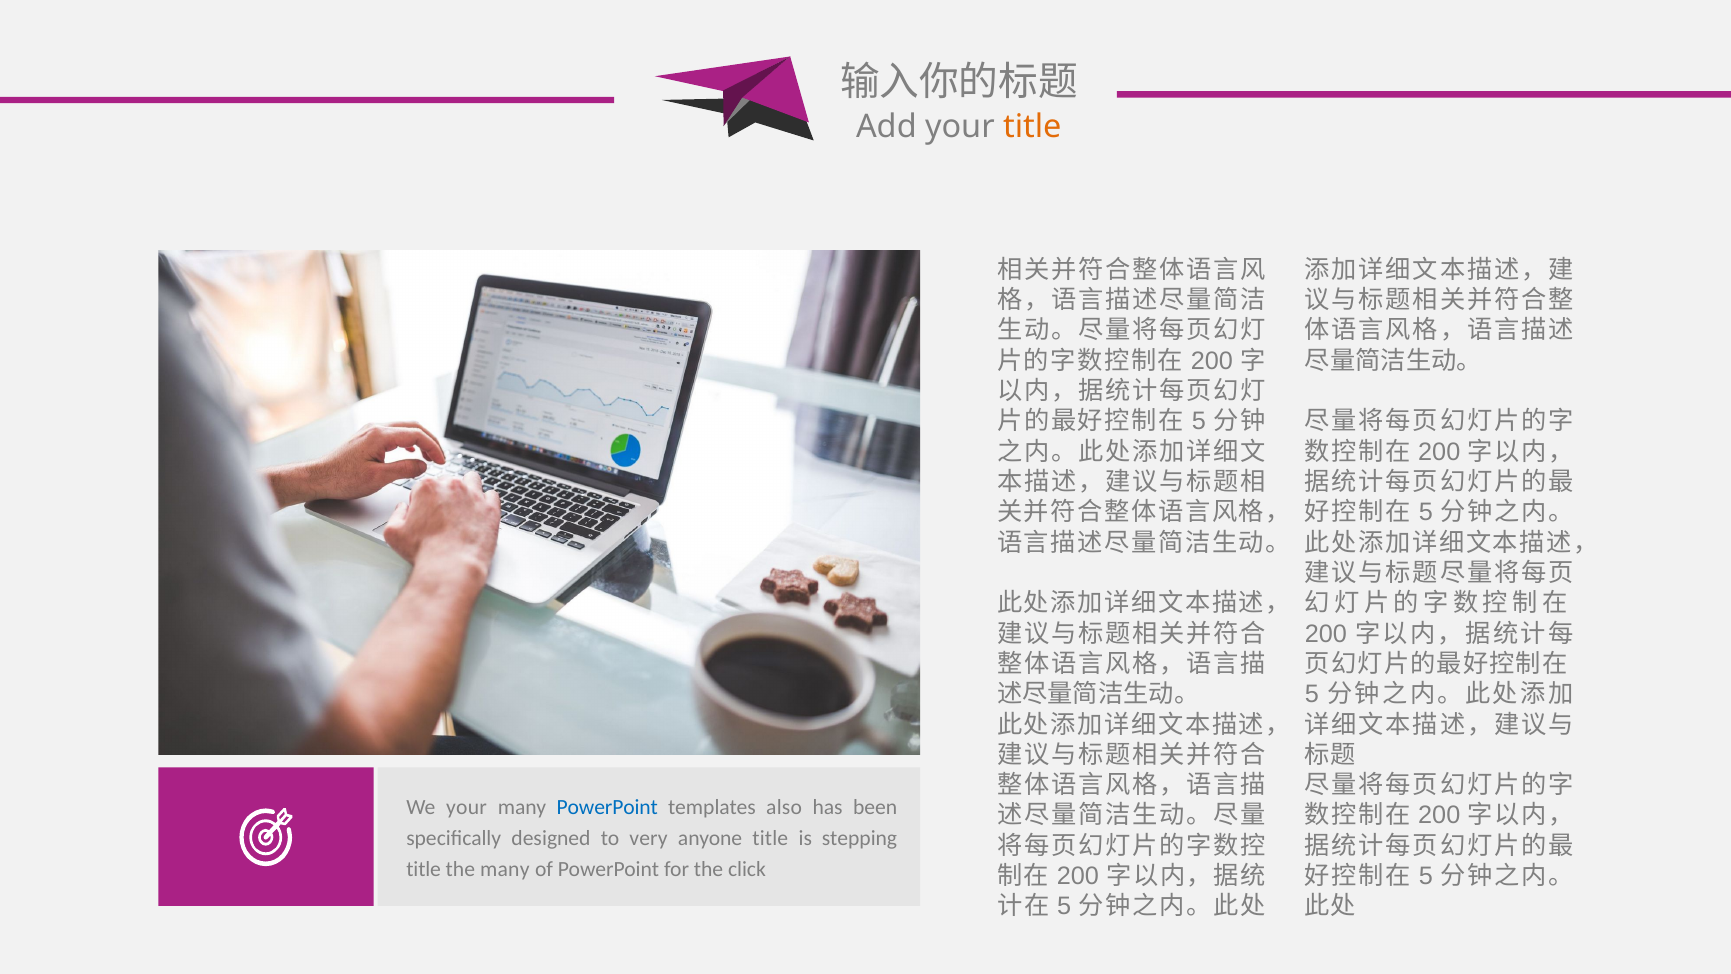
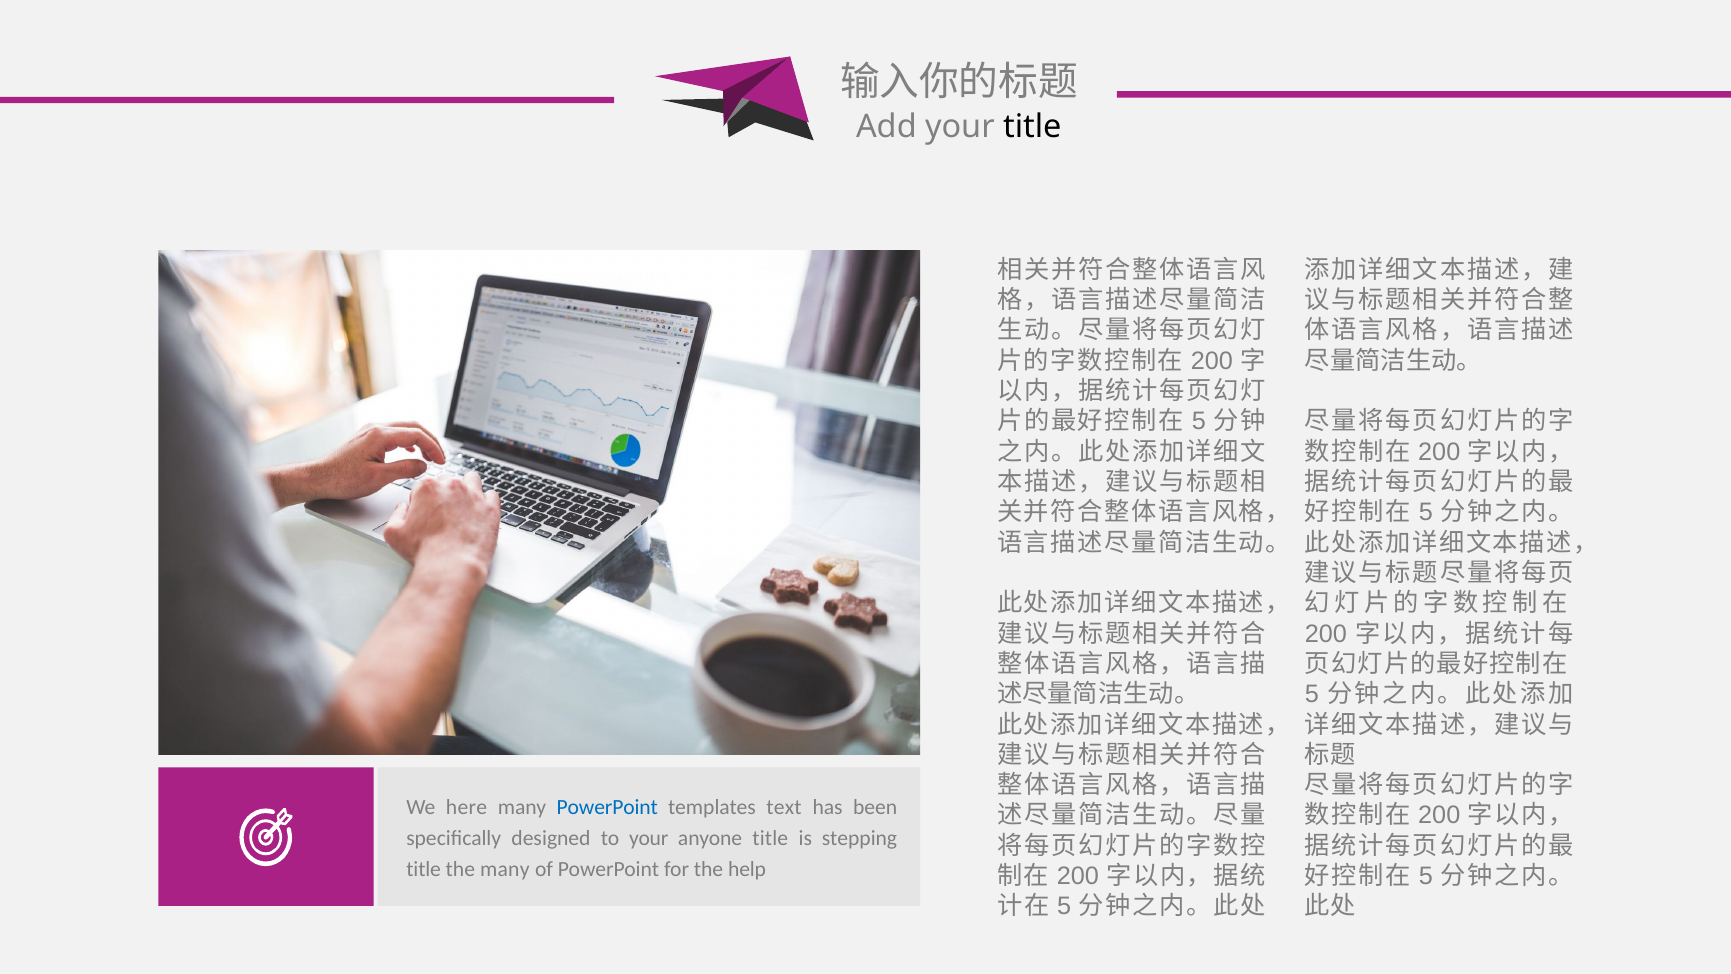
title colour: orange -> black (1032, 127)
We your: your -> here (467, 807)
also: also -> text (784, 807)
to very: very -> your (649, 838)
click: click -> help (747, 869)
